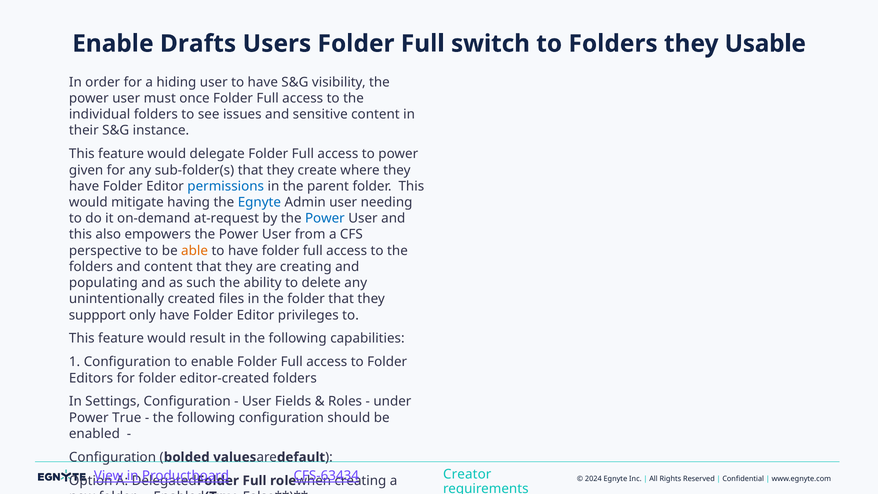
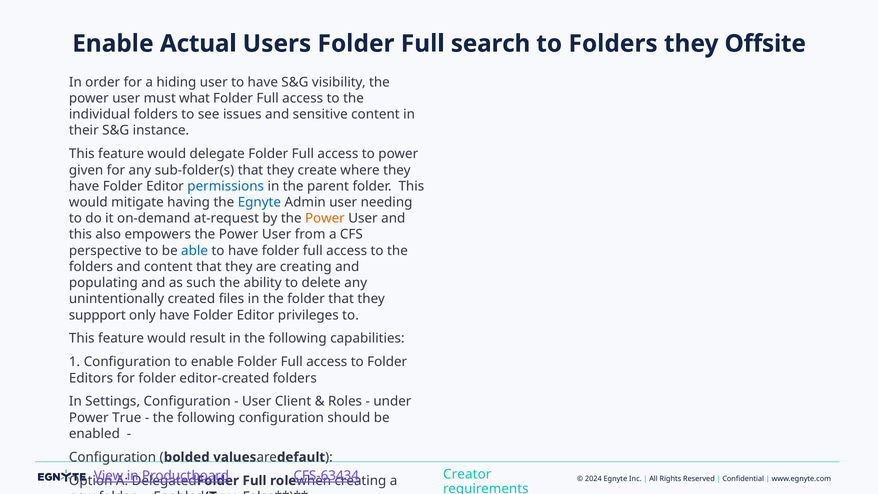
Drafts: Drafts -> Actual (198, 44)
switch: switch -> search (491, 44)
Usable: Usable -> Offsite (765, 44)
once: once -> what (195, 98)
Power colour: blue -> orange (325, 218)
able colour: orange -> blue (195, 251)
Fields: Fields -> Client (293, 401)
